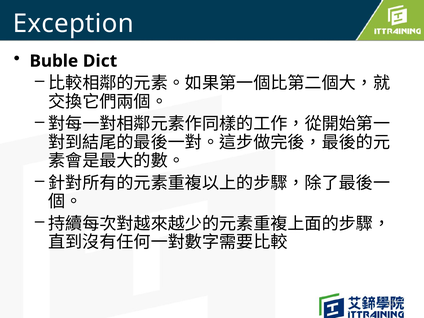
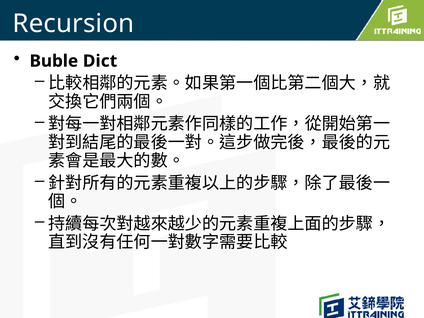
Exception: Exception -> Recursion (73, 24)
